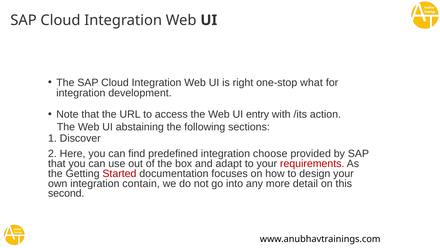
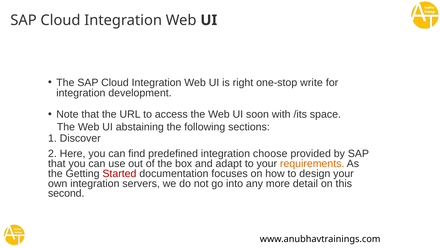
what: what -> write (311, 82)
entry: entry -> soon (258, 114)
action: action -> space (325, 114)
requirements colour: red -> orange (312, 163)
contain: contain -> servers (141, 183)
